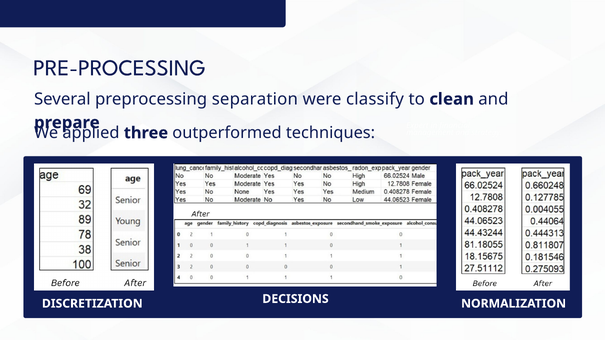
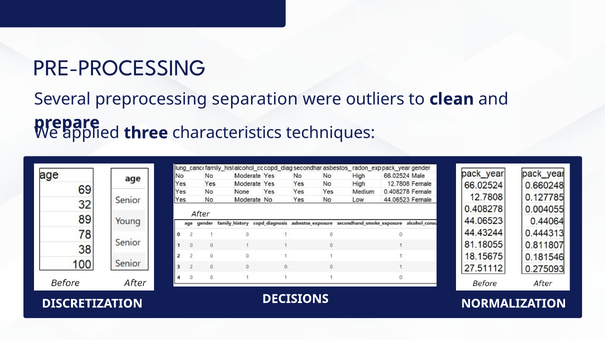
classify: classify -> outliers (375, 99)
outperformed: outperformed -> characteristics (227, 133)
